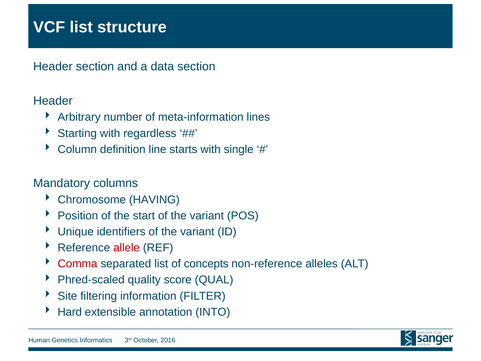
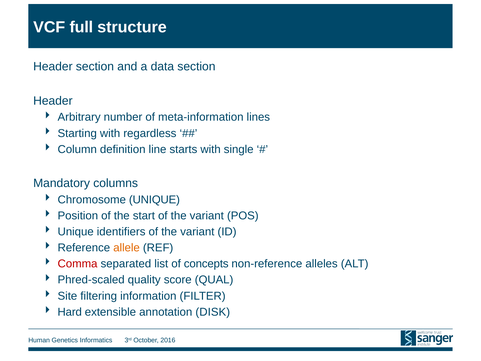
VCF list: list -> full (81, 27)
Chromosome HAVING: HAVING -> UNIQUE (154, 199)
allele colour: red -> orange (127, 248)
INTO: INTO -> DISK (213, 312)
